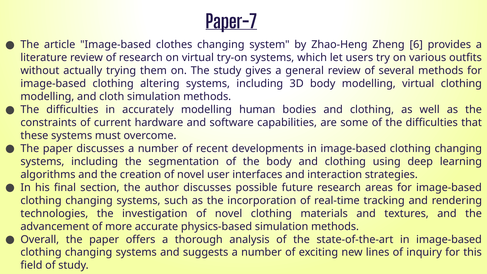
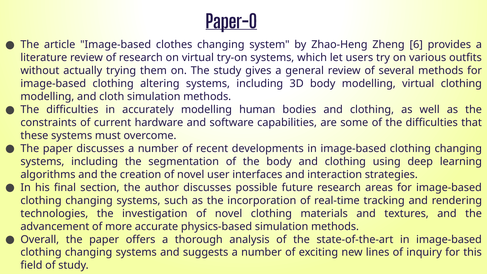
Paper-7: Paper-7 -> Paper-0 (231, 22)
